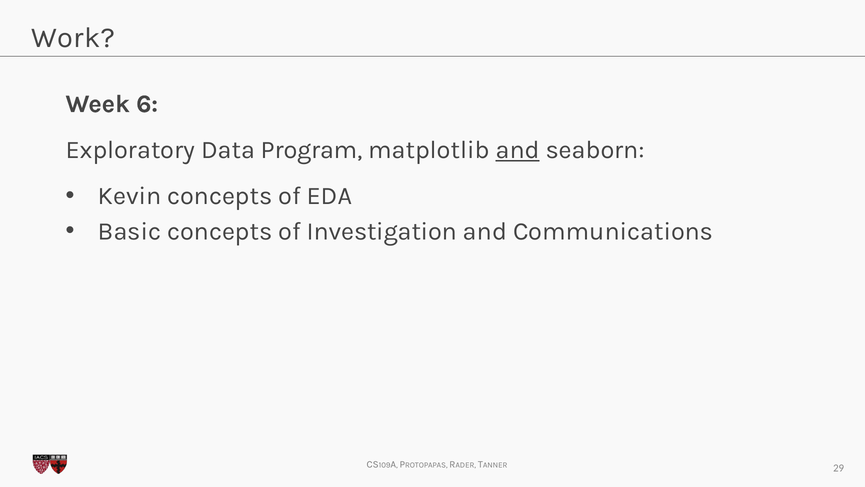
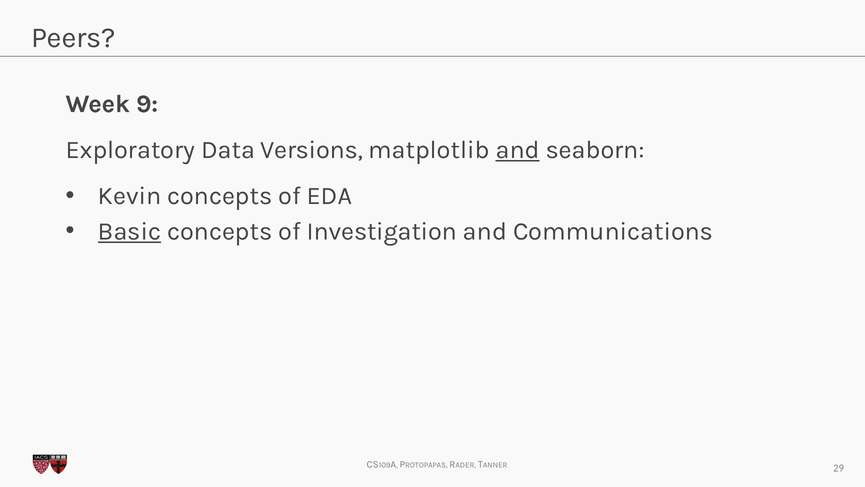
Work: Work -> Peers (73, 38)
6: 6 -> 9 (147, 104)
Program: Program -> Versions (312, 150)
Basic underline: none -> present (130, 231)
